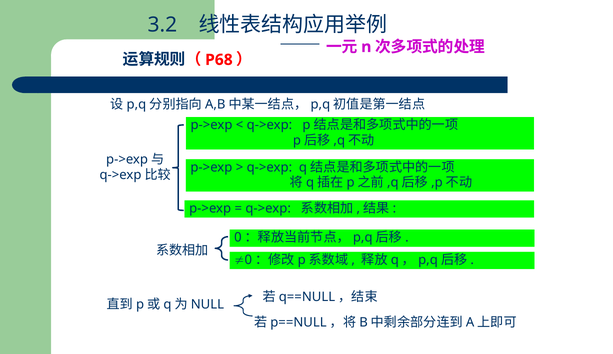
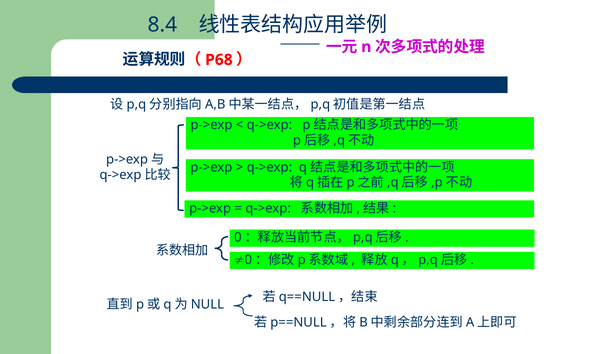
3.2: 3.2 -> 8.4 (162, 25)
